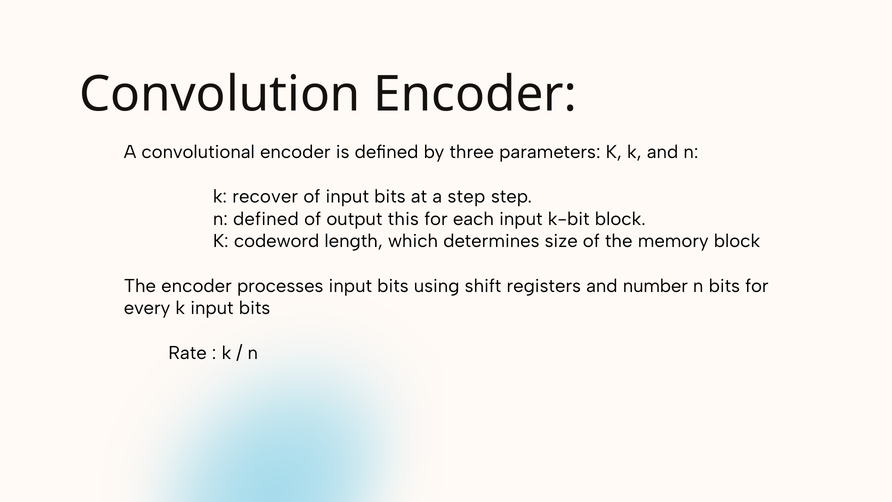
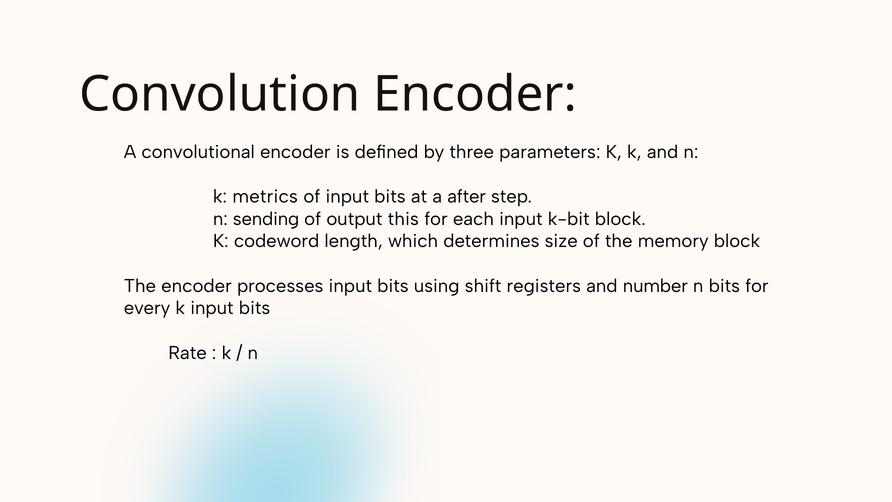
recover: recover -> metrics (265, 197)
a step: step -> after (467, 197)
n defined: defined -> sending (266, 219)
